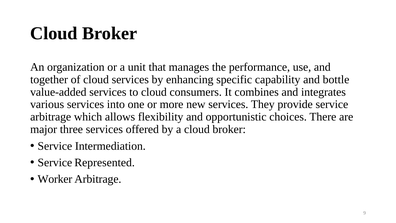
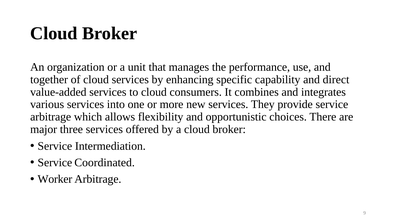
bottle: bottle -> direct (336, 79)
Represented: Represented -> Coordinated (105, 162)
